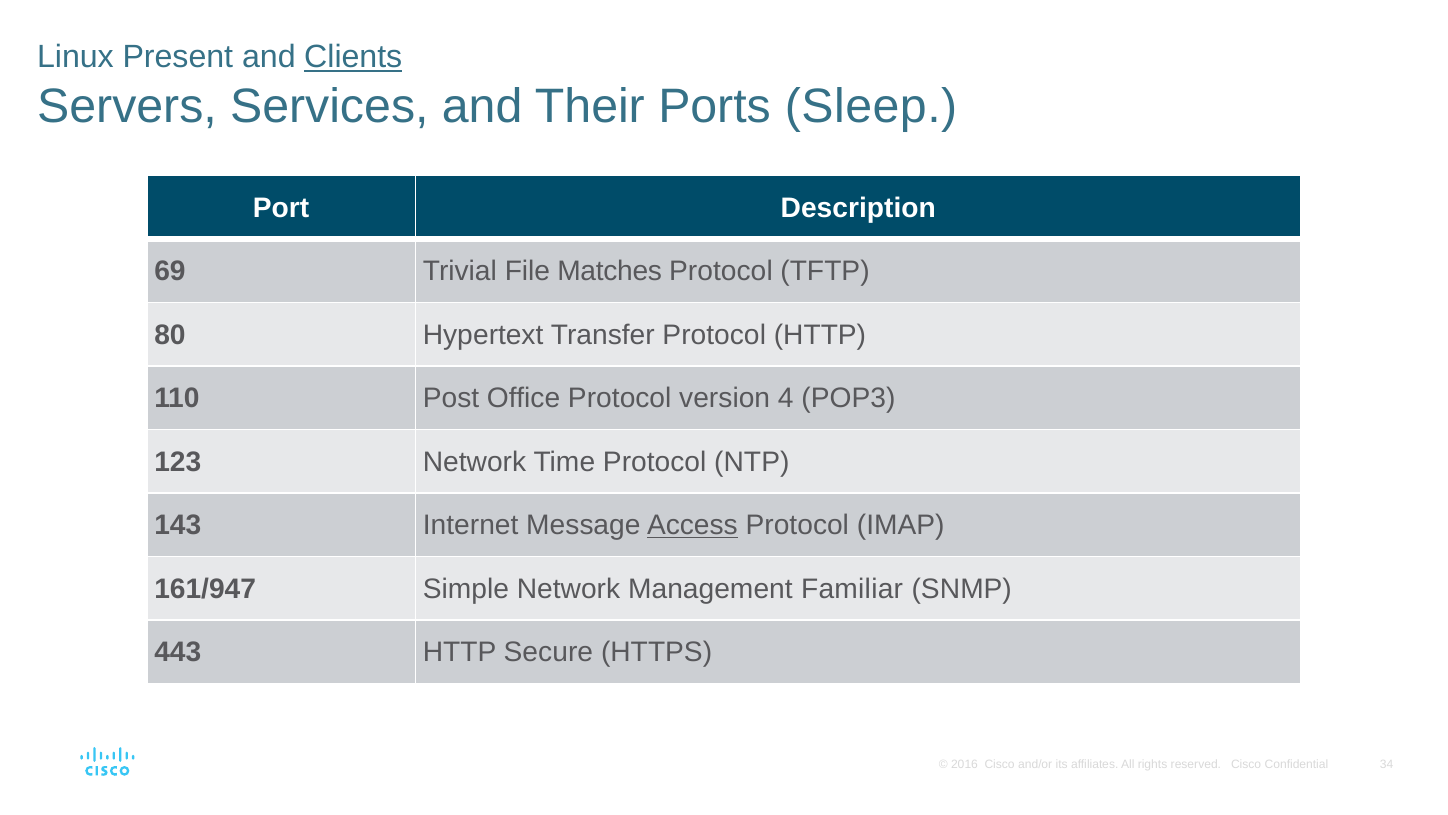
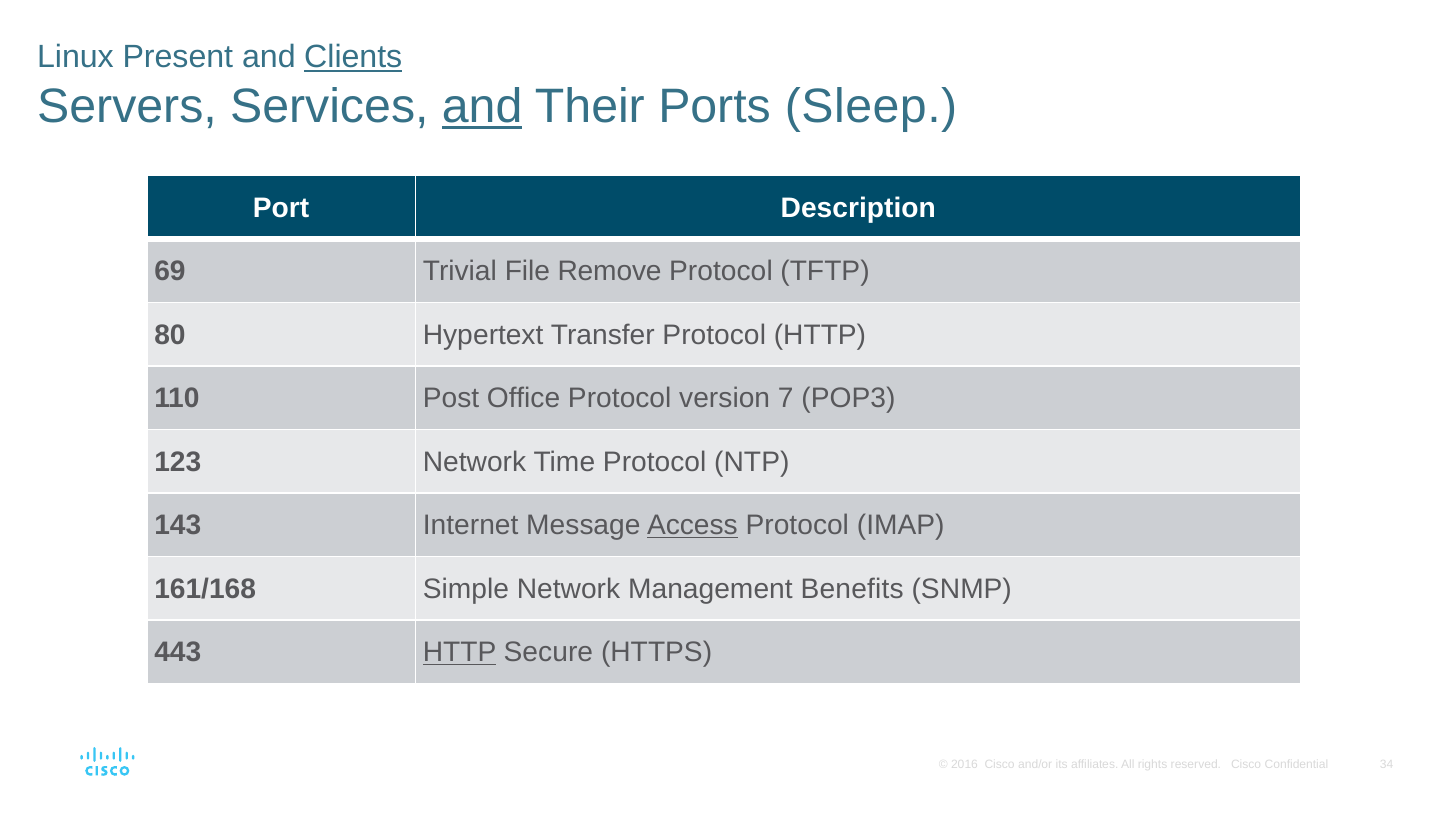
and underline: none -> present (482, 106)
Matches: Matches -> Remove (610, 271)
4: 4 -> 7 (786, 398)
161/947: 161/947 -> 161/168 (205, 588)
Familiar: Familiar -> Benefits (852, 588)
HTTP underline: none -> present (460, 652)
